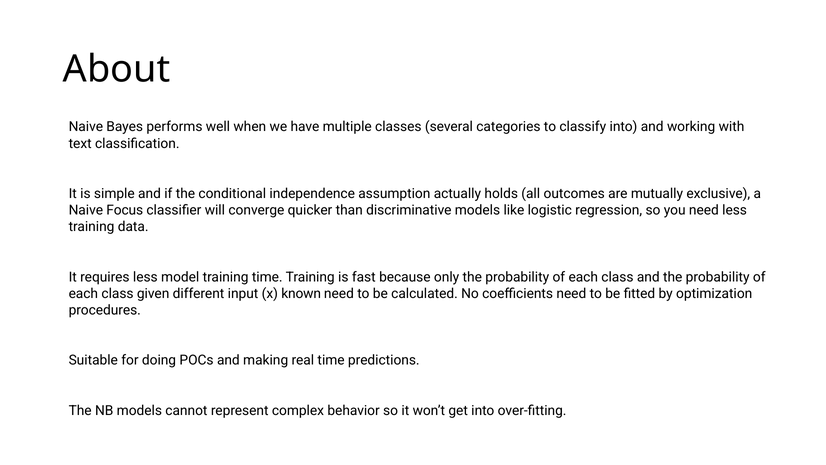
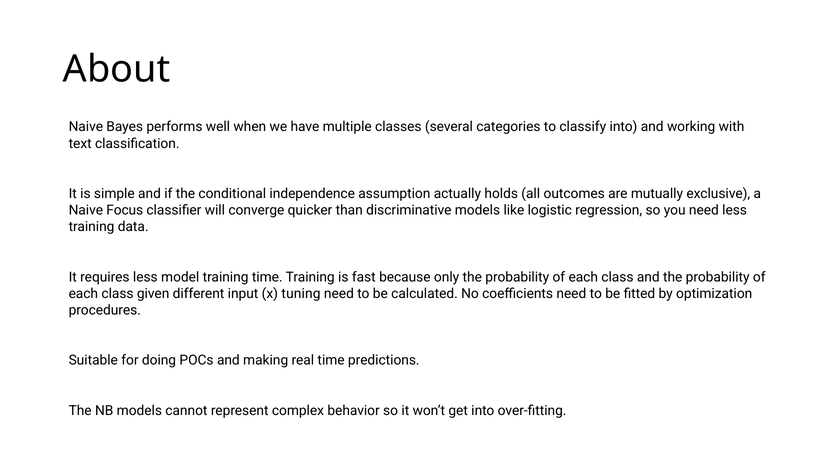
known: known -> tuning (301, 293)
